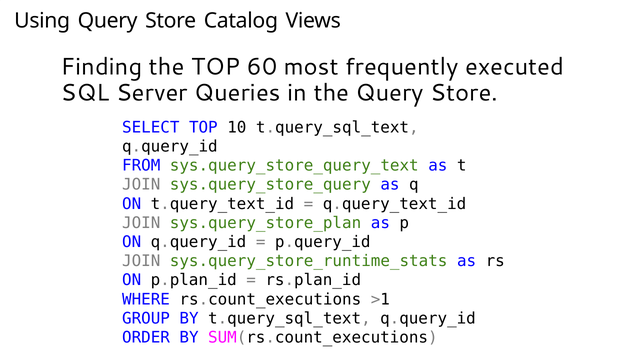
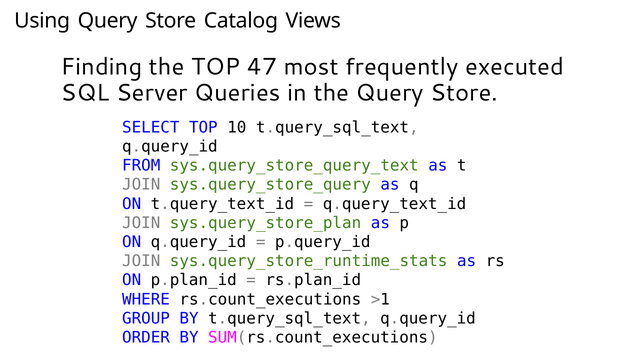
60: 60 -> 47 (262, 67)
